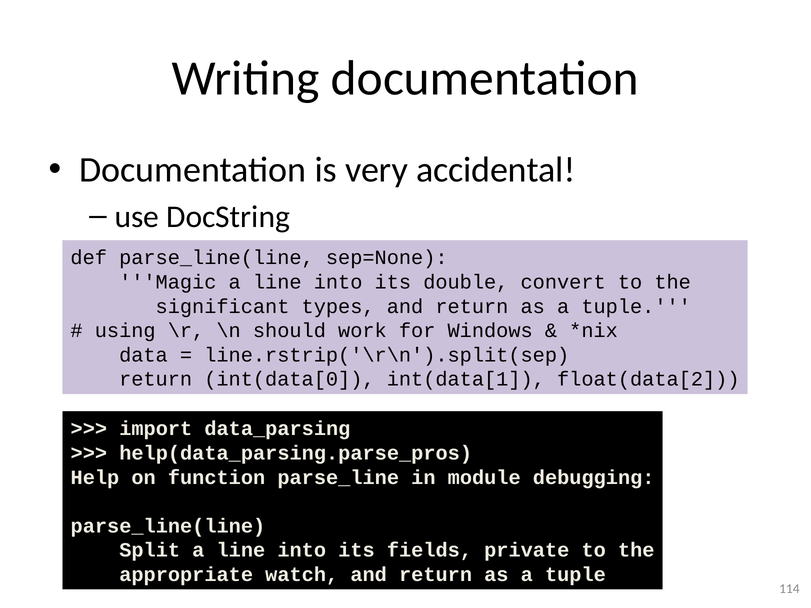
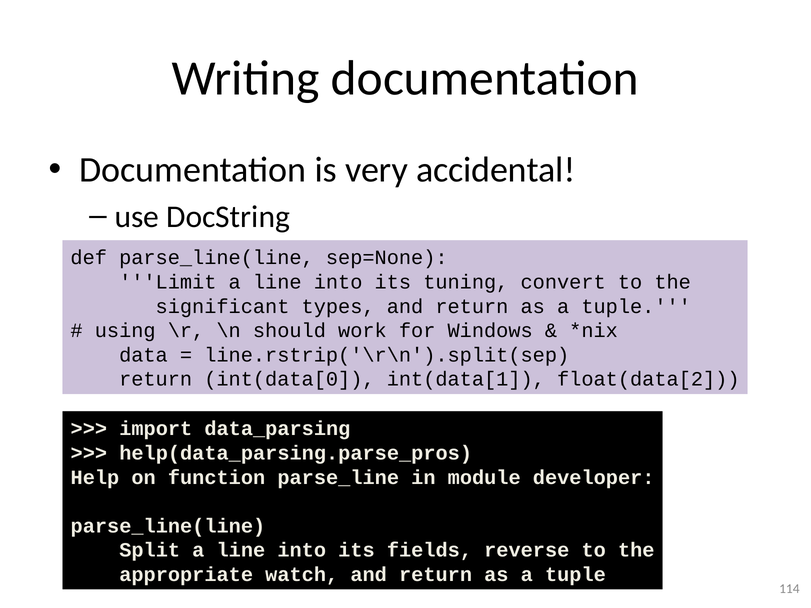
Magic: Magic -> Limit (168, 282)
double: double -> tuning (466, 282)
debugging: debugging -> developer (594, 478)
private: private -> reverse (527, 551)
